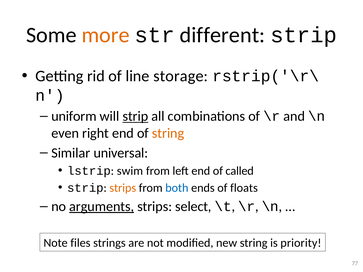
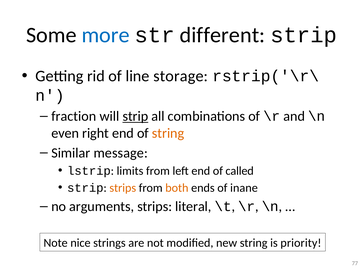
more colour: orange -> blue (106, 35)
uniform: uniform -> fraction (74, 116)
universal: universal -> message (121, 153)
swim: swim -> limits (130, 171)
both colour: blue -> orange (177, 188)
floats: floats -> inane (244, 188)
arguments underline: present -> none (102, 207)
select: select -> literal (193, 207)
files: files -> nice (80, 243)
